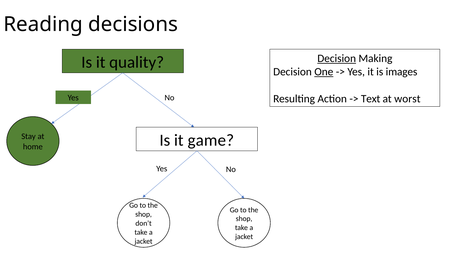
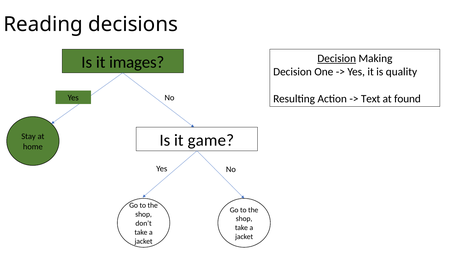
quality: quality -> images (137, 62)
One underline: present -> none (324, 72)
images: images -> quality (401, 72)
worst: worst -> found (407, 99)
